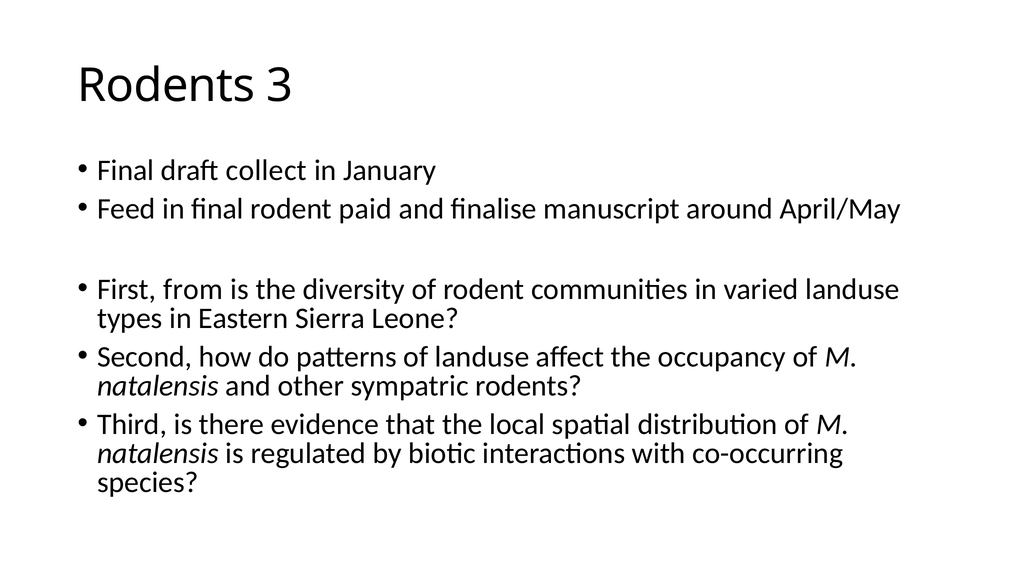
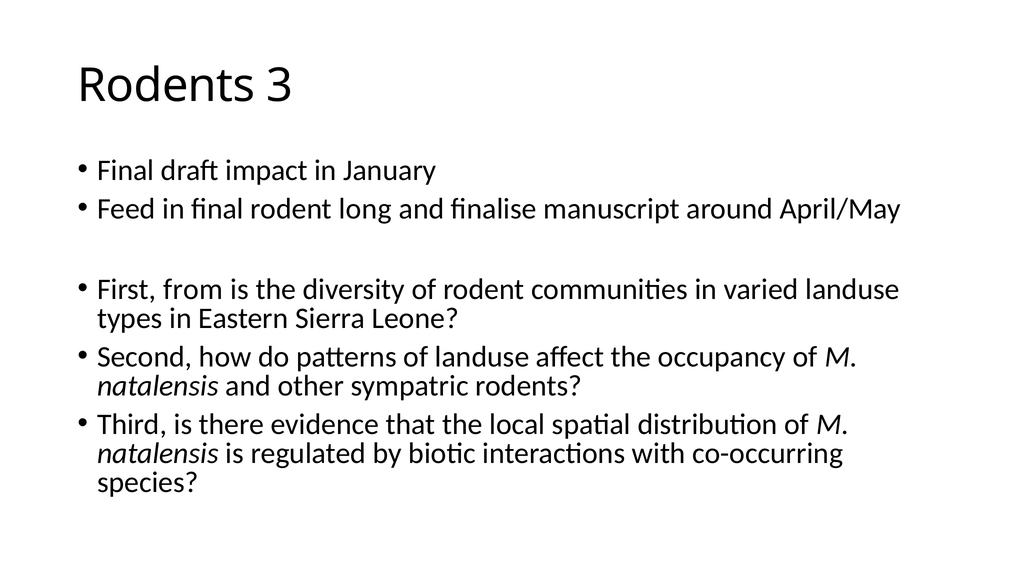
collect: collect -> impact (267, 170)
paid: paid -> long (365, 209)
